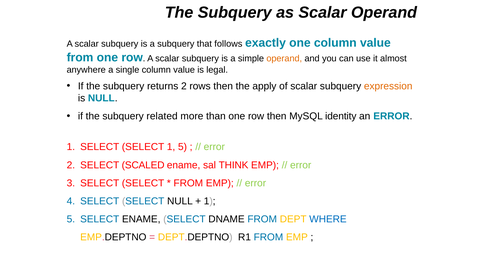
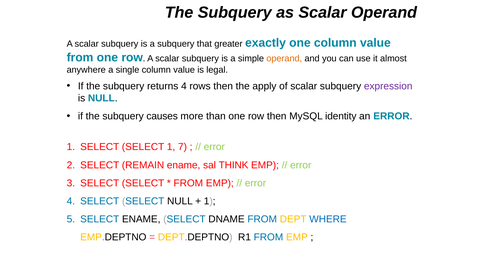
follows: follows -> greater (228, 44)
returns 2: 2 -> 4 (184, 86)
expression colour: orange -> purple (388, 86)
related: related -> causes (162, 116)
SELECT 1 5: 5 -> 7 (182, 147)
SCALED: SCALED -> REMAIN (143, 165)
